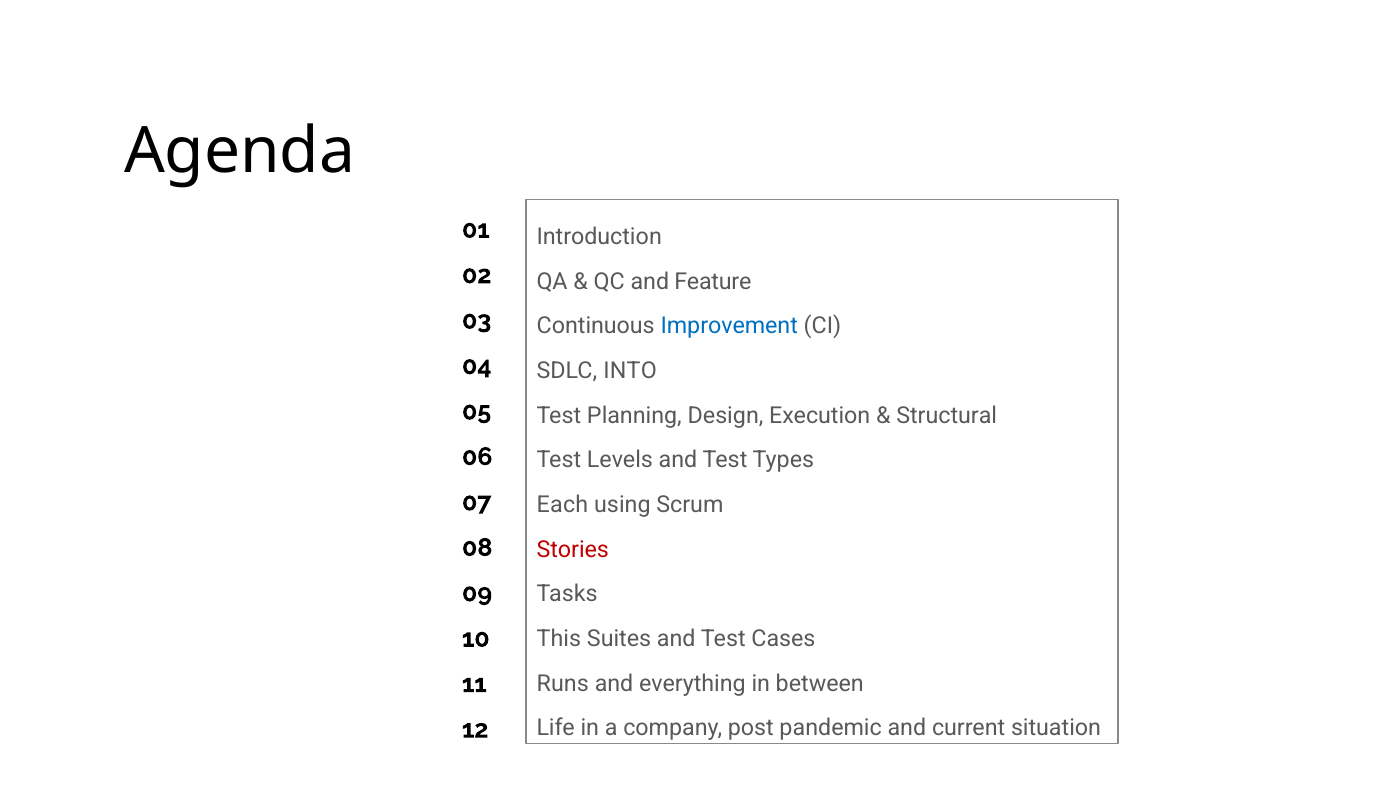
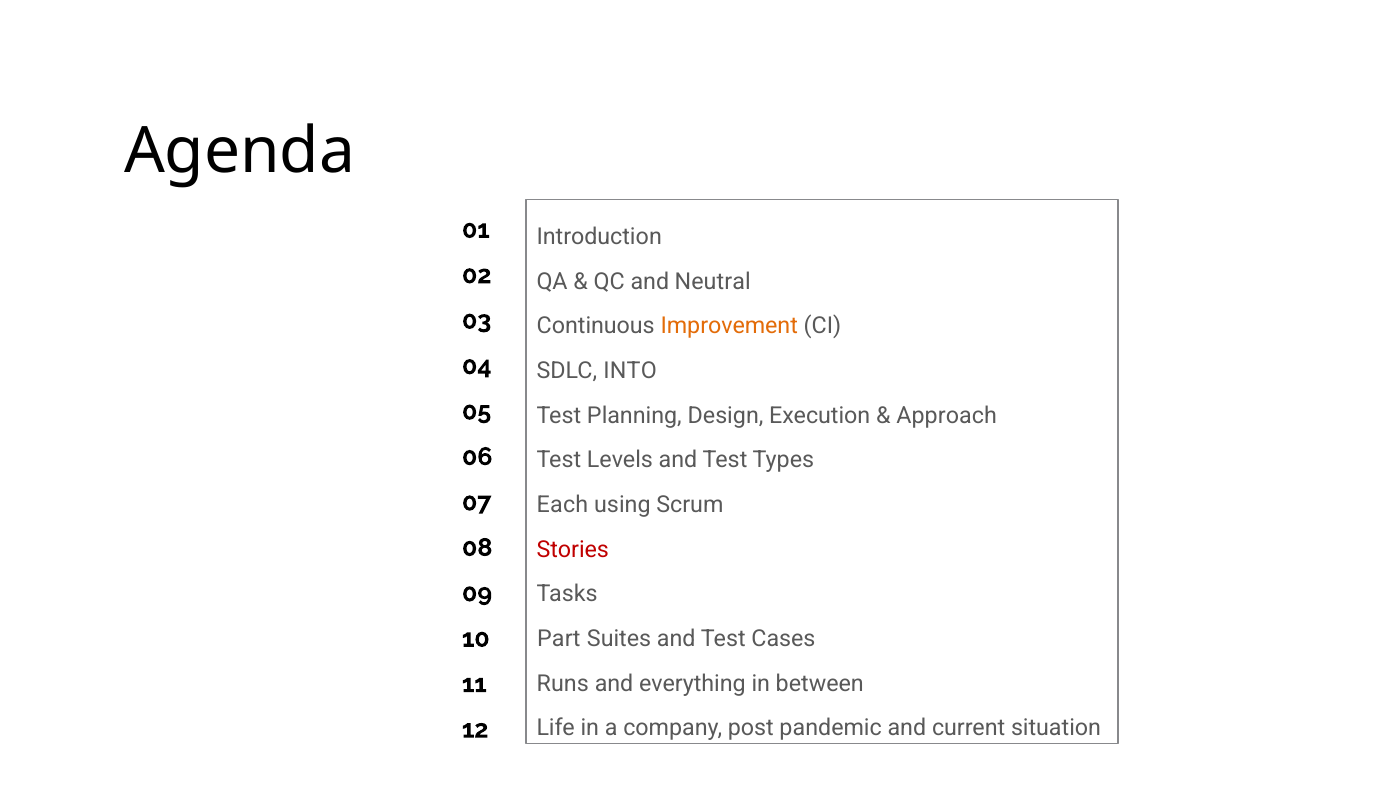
Feature: Feature -> Neutral (713, 282)
Improvement colour: blue -> orange (729, 326)
Structural: Structural -> Approach (947, 416)
This: This -> Part (559, 639)
